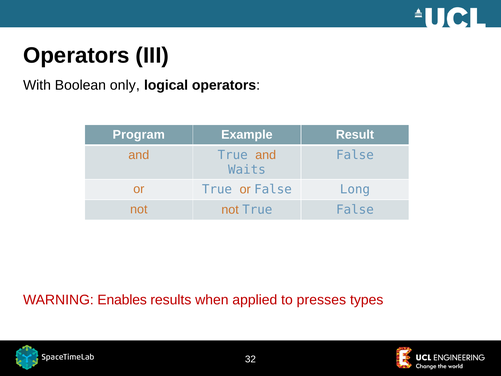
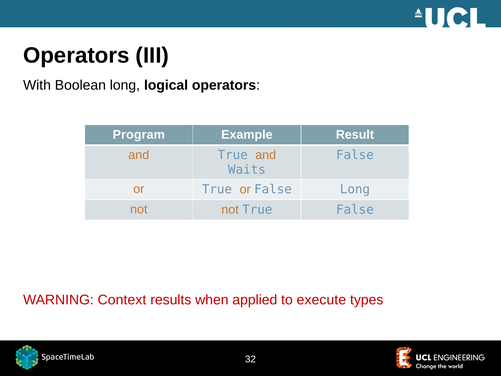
Boolean only: only -> long (125, 85)
Enables: Enables -> Context (122, 300)
presses: presses -> execute (321, 300)
